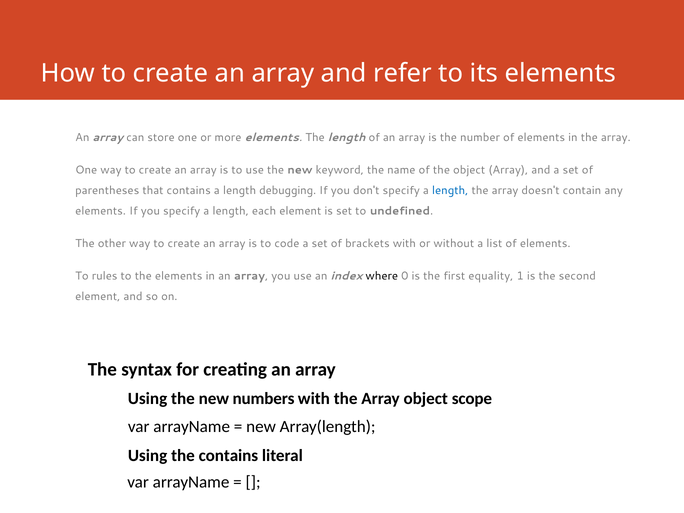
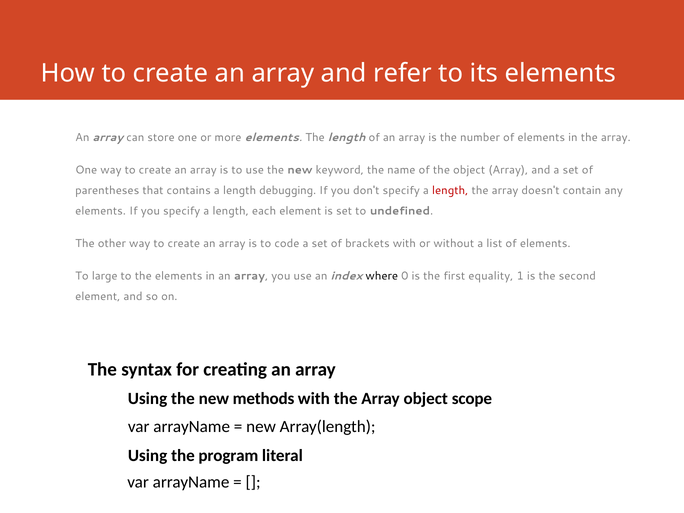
length colour: blue -> red (450, 190)
rules: rules -> large (105, 276)
numbers: numbers -> methods (264, 399)
the contains: contains -> program (228, 456)
